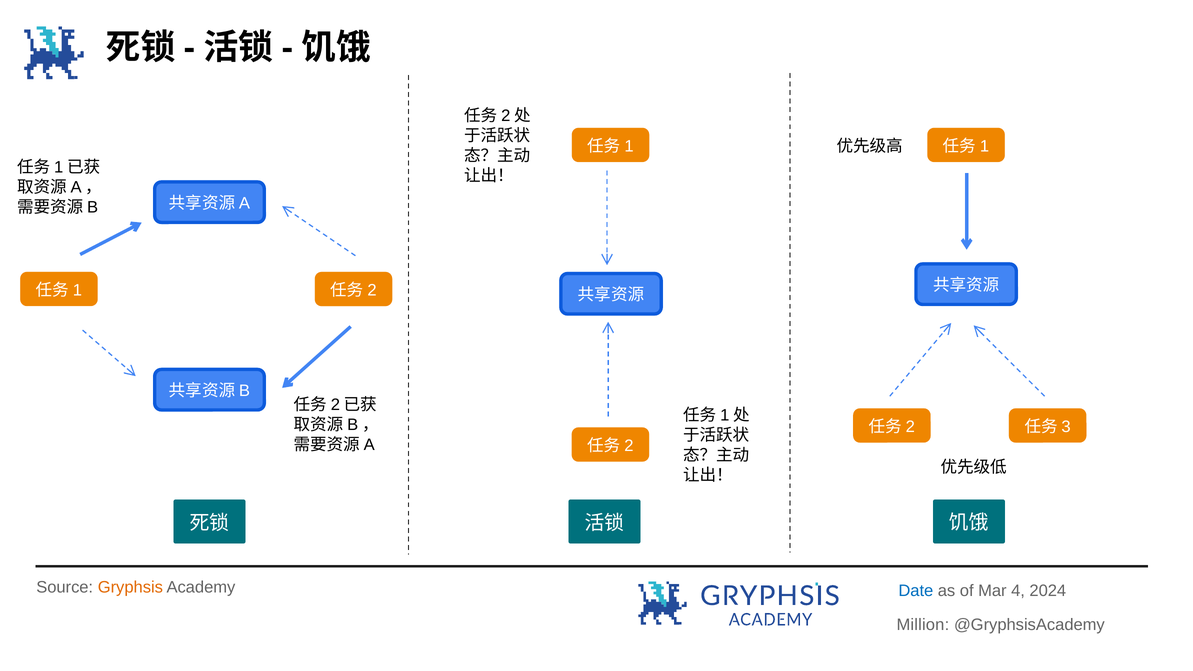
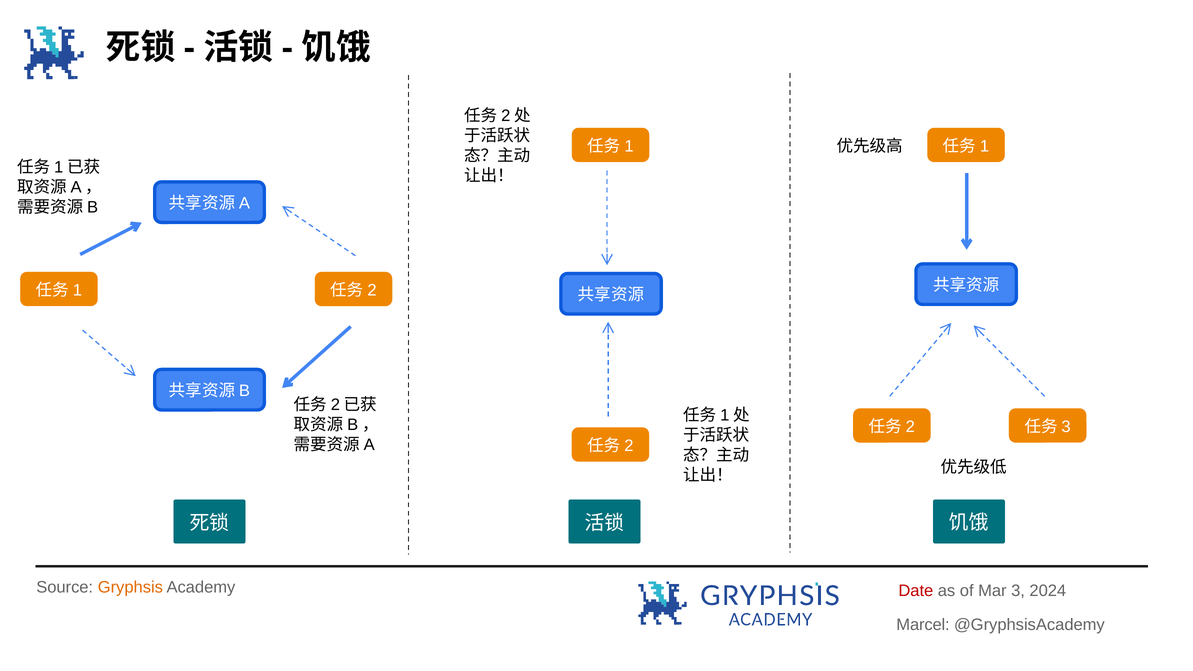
Date colour: blue -> red (916, 591)
4: 4 -> 3 (1018, 591)
Million: Million -> Marcel (923, 625)
